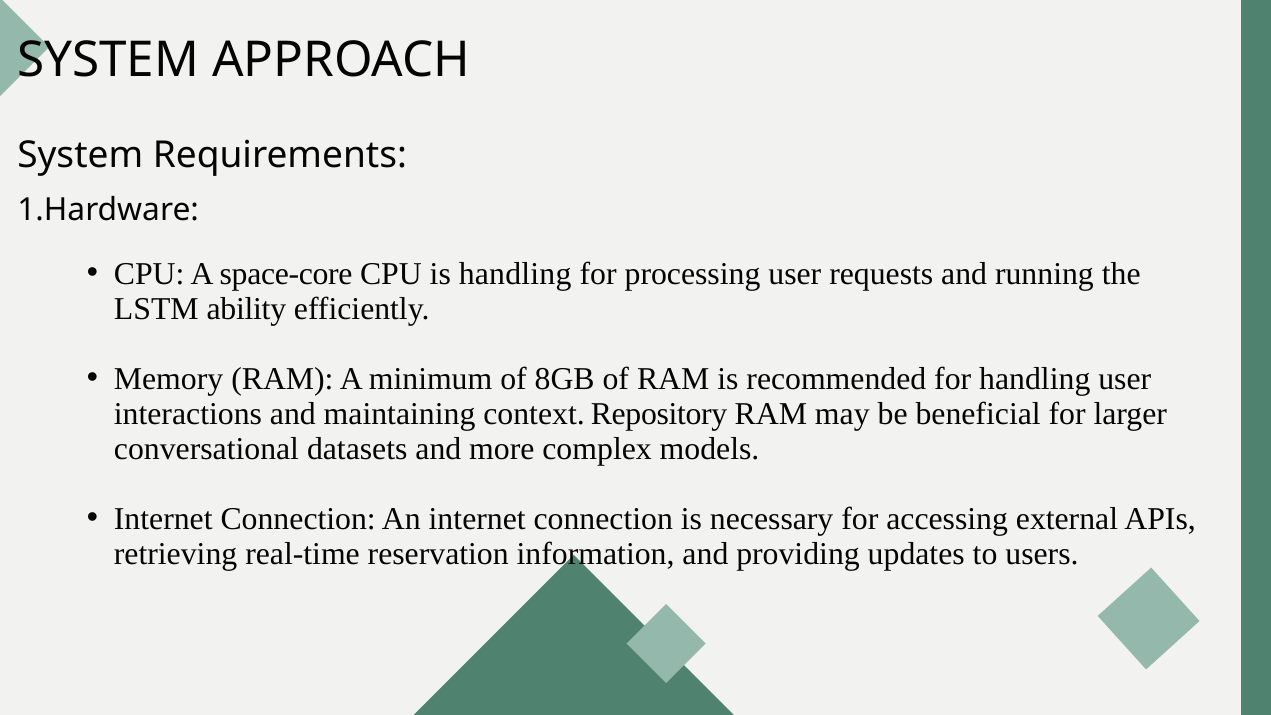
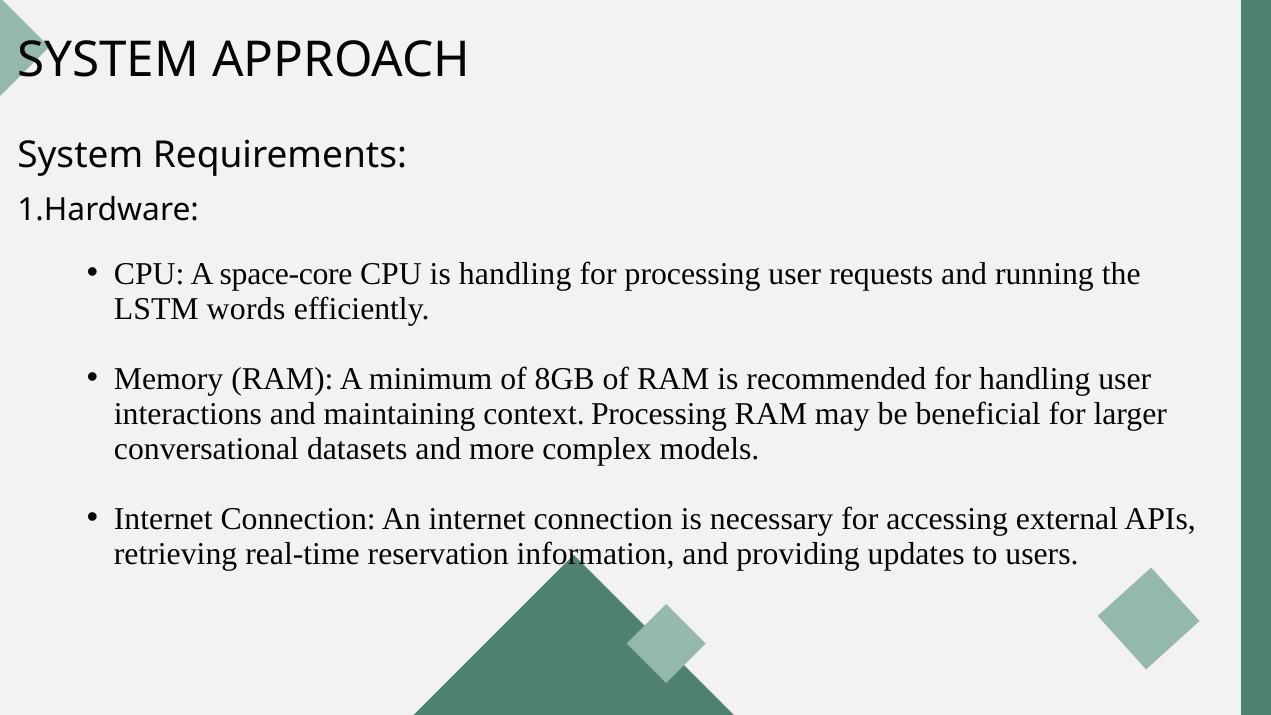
ability: ability -> words (246, 309)
context Repository: Repository -> Processing (659, 414)
